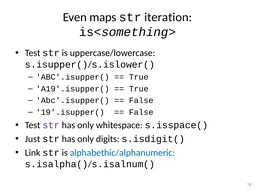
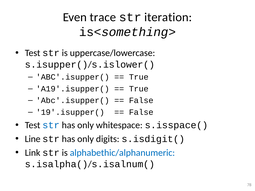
maps: maps -> trace (103, 17)
str colour: purple -> blue (51, 125)
Just: Just -> Line (33, 139)
